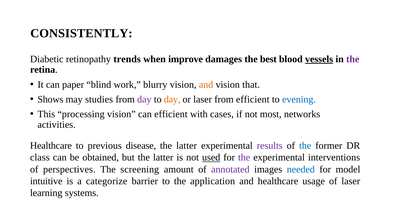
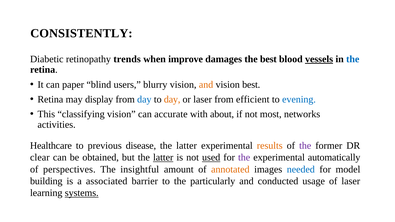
the colour: purple -> blue (353, 59)
work: work -> users (127, 85)
vision that: that -> best (251, 85)
Shows: Shows -> Retina (50, 99)
studies: studies -> display (99, 99)
day colour: purple -> blue (144, 99)
processing: processing -> classifying (81, 114)
can efficient: efficient -> accurate (171, 114)
cases: cases -> about (222, 114)
results colour: purple -> orange (270, 146)
the colour: blue -> purple (305, 146)
class: class -> clear (40, 158)
latter underline: none -> present (163, 158)
interventions: interventions -> automatically (334, 158)
screening: screening -> insightful (140, 169)
annotated colour: purple -> orange (230, 169)
intuitive: intuitive -> building (46, 181)
categorize: categorize -> associated (107, 181)
application: application -> particularly (213, 181)
and healthcare: healthcare -> conducted (278, 181)
systems underline: none -> present (82, 193)
